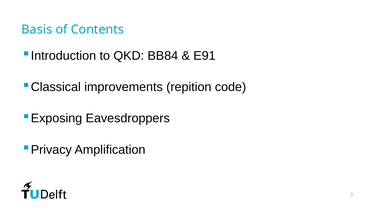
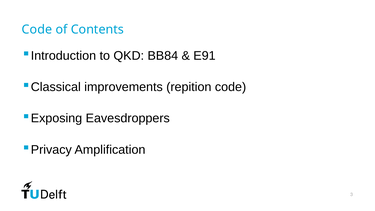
Basis: Basis -> Code (37, 29)
